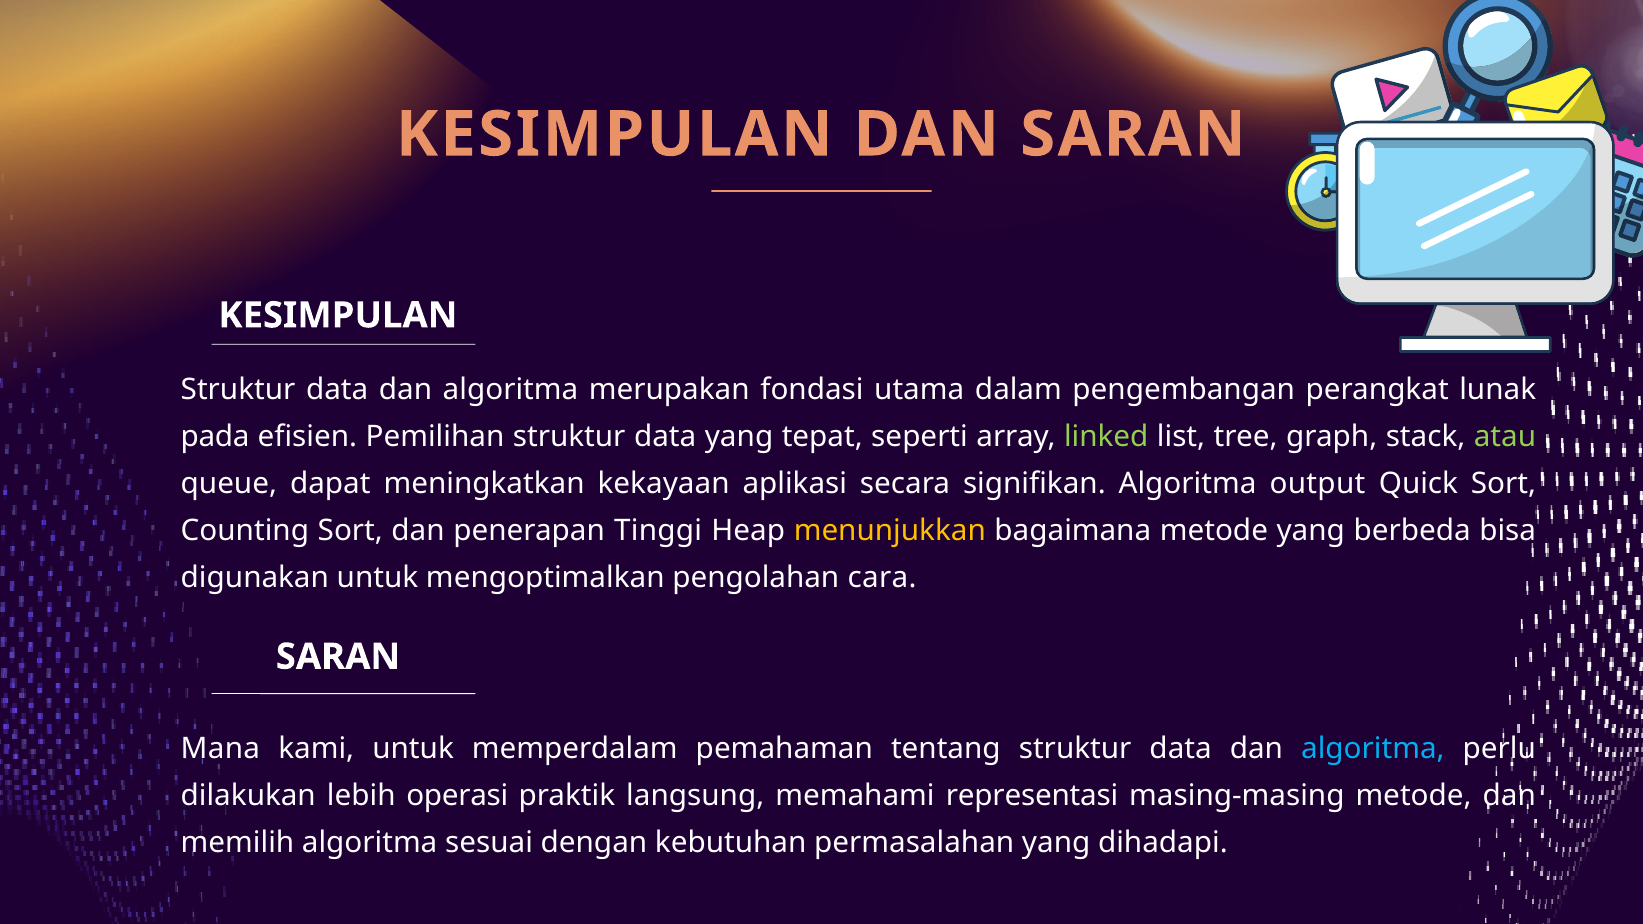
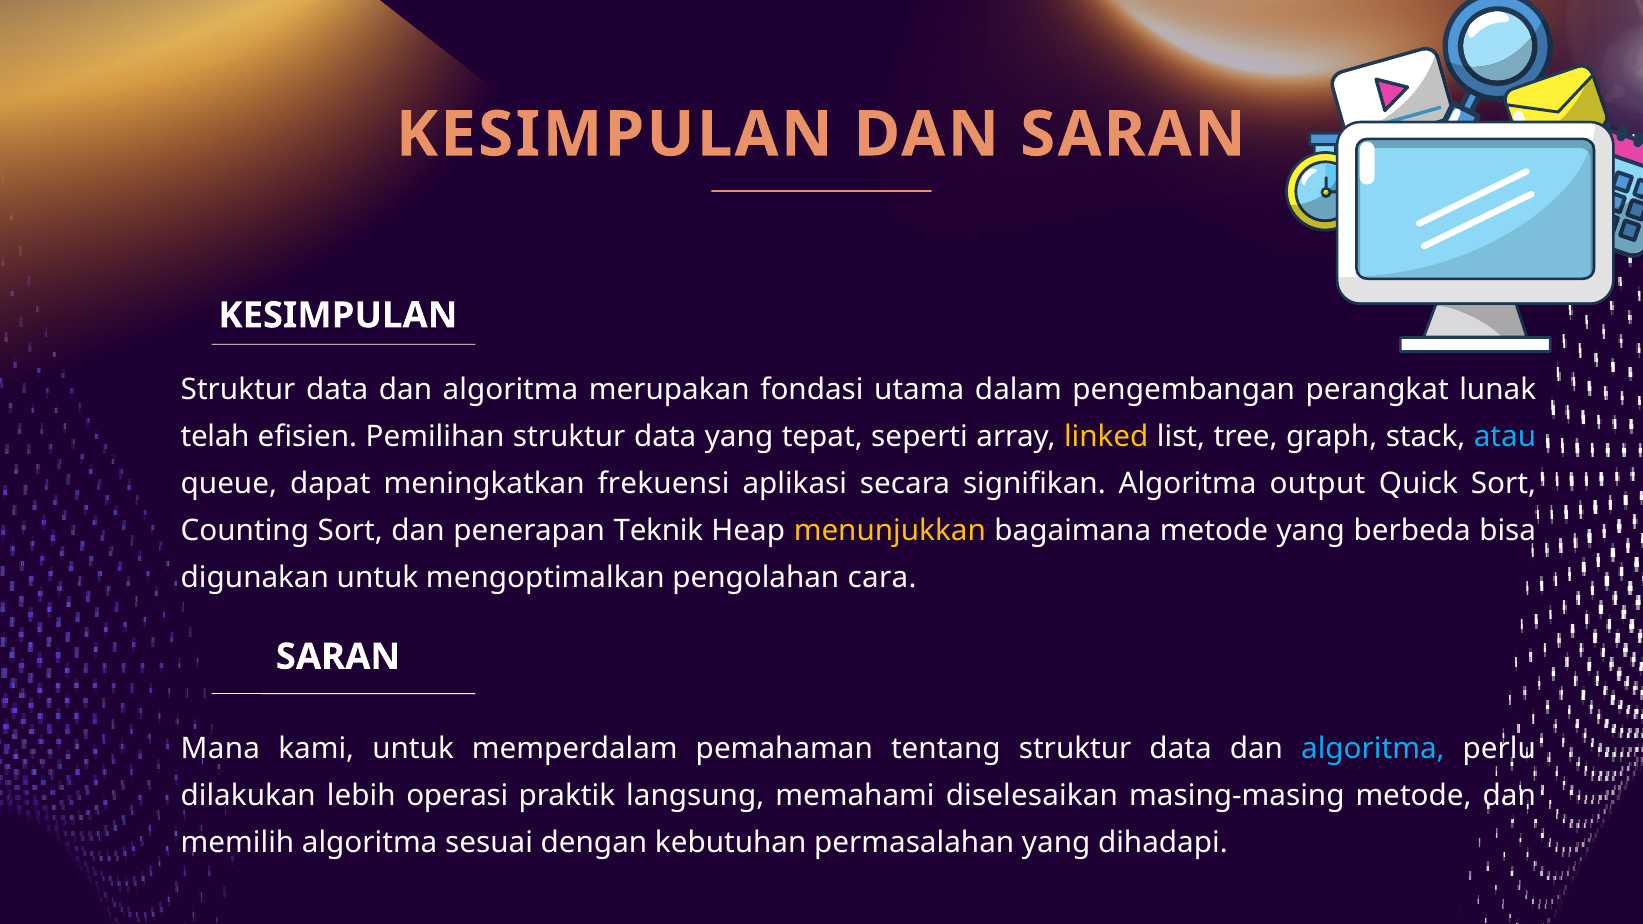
pada: pada -> telah (215, 437)
linked colour: light green -> yellow (1106, 437)
atau colour: light green -> light blue (1505, 437)
kekayaan: kekayaan -> frekuensi (664, 484)
Tinggi: Tinggi -> Teknik (658, 531)
representasi: representasi -> diselesaikan (1032, 795)
